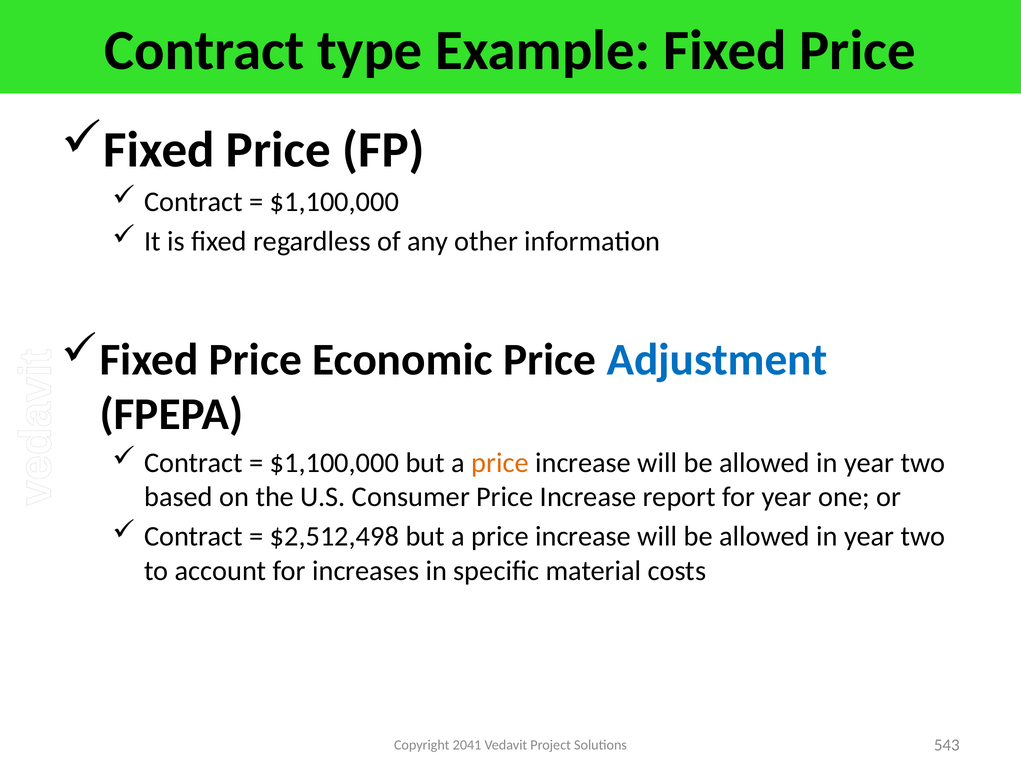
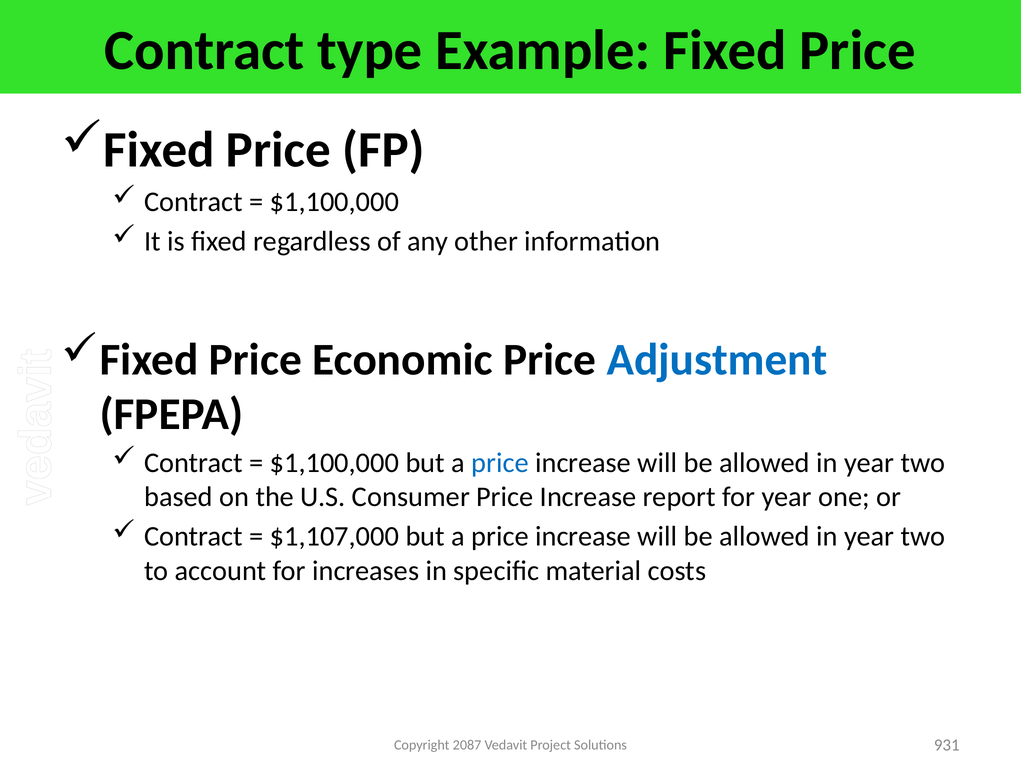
price colour: orange -> blue (500, 463)
$2,512,498: $2,512,498 -> $1,107,000 (334, 536)
2041: 2041 -> 2087 (467, 745)
543: 543 -> 931 (947, 745)
